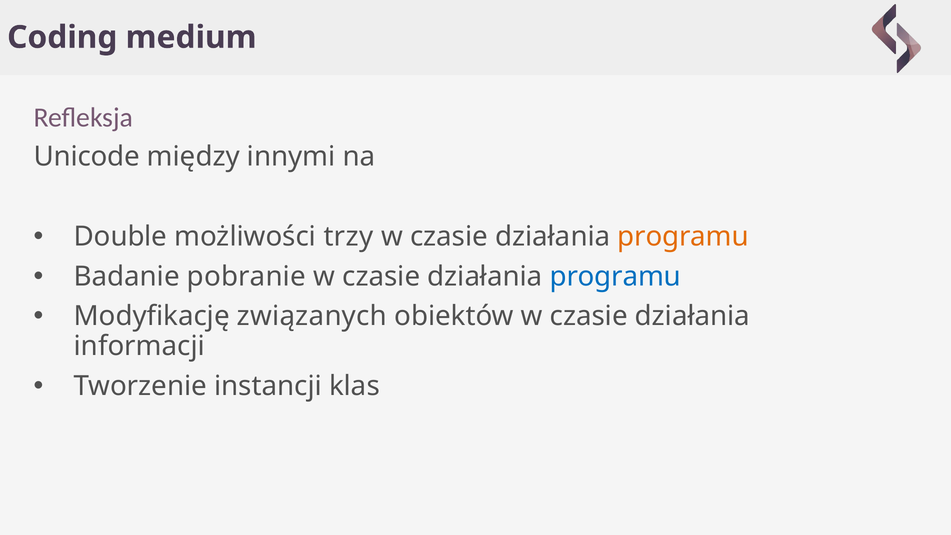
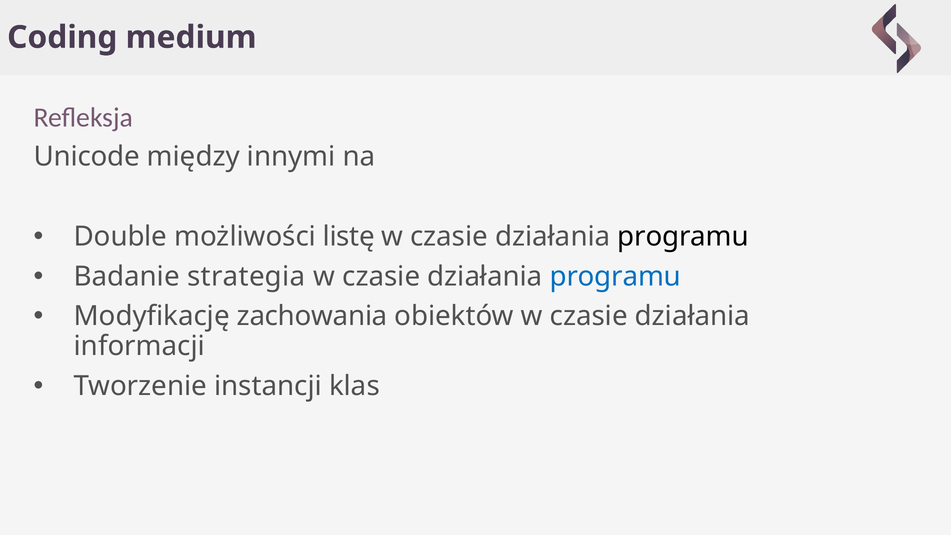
trzy: trzy -> listę (349, 237)
programu colour: orange -> black (683, 237)
pobranie: pobranie -> strategia (246, 276)
związanych: związanych -> zachowania (312, 316)
